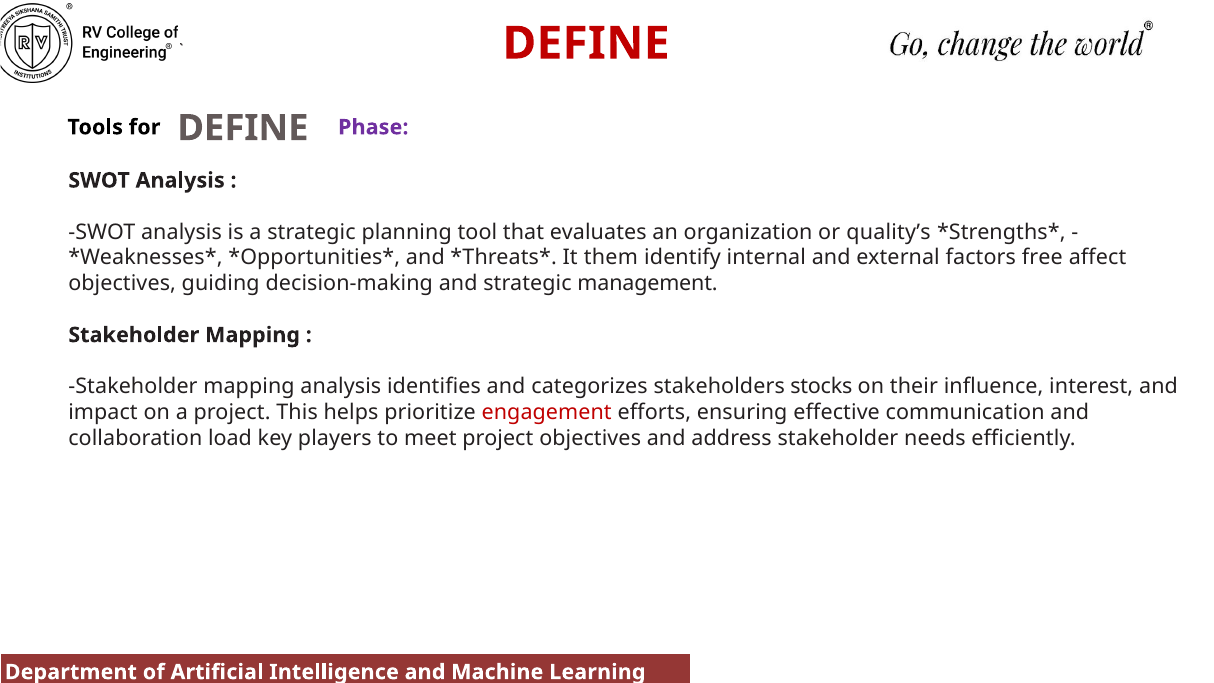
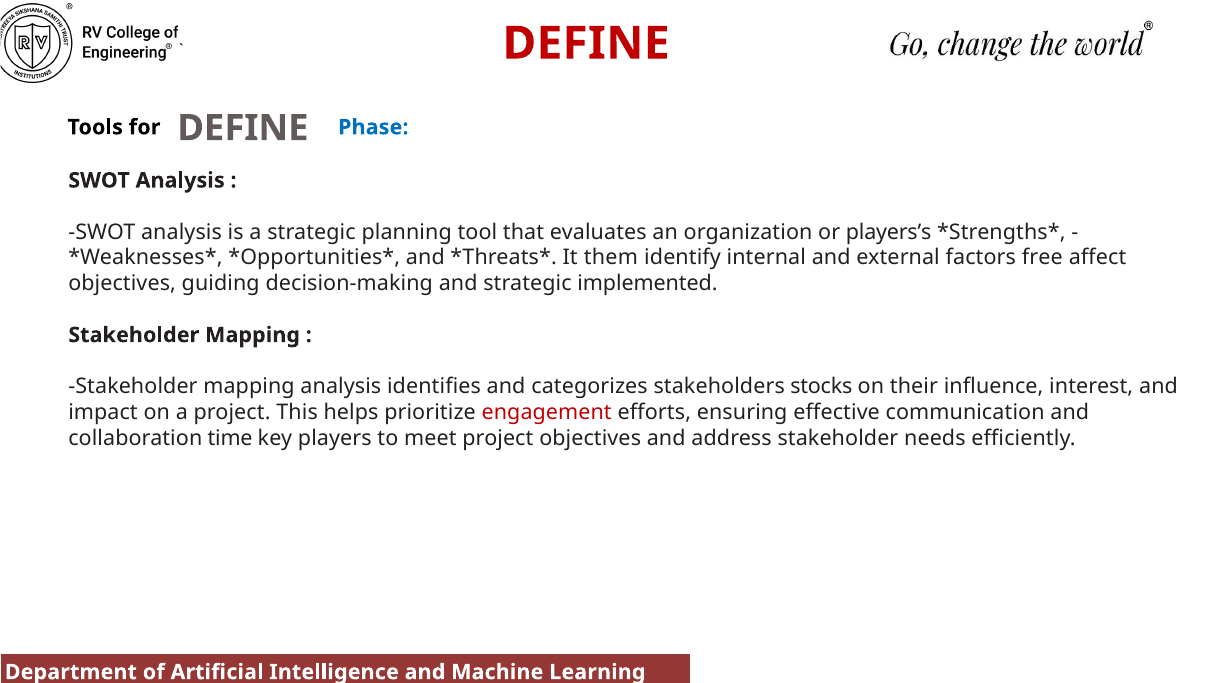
Phase colour: purple -> blue (373, 127)
quality’s: quality’s -> players’s (889, 232)
management: management -> implemented (647, 283)
load: load -> time (230, 438)
